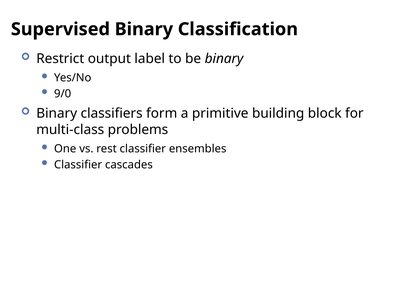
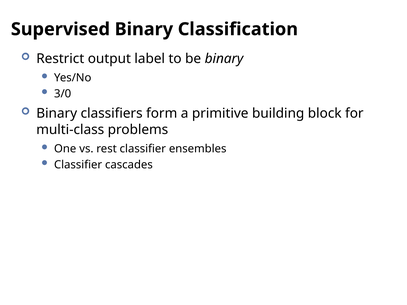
9/0: 9/0 -> 3/0 (63, 94)
